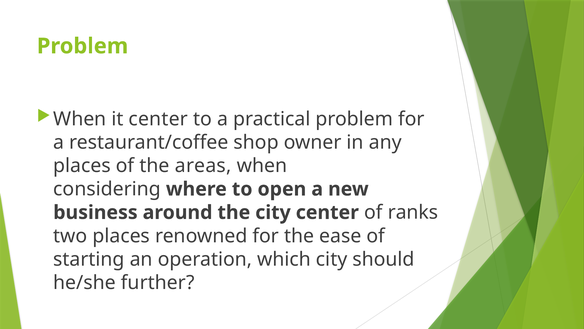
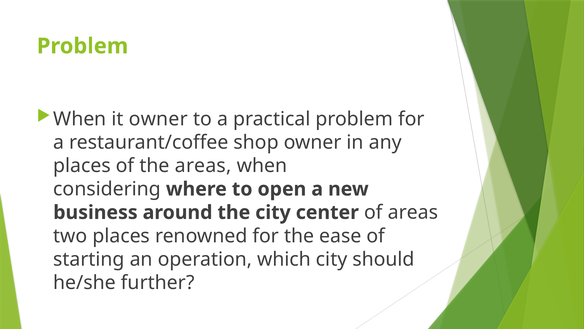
it center: center -> owner (158, 119)
of ranks: ranks -> areas (413, 212)
